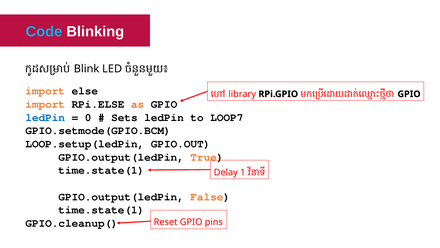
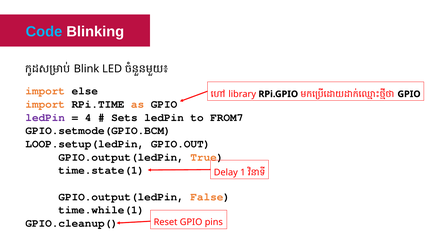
RPi.ELSE: RPi.ELSE -> RPi.TIME (98, 104)
ledPin colour: blue -> purple (45, 117)
0: 0 -> 4 (88, 117)
LOOP7: LOOP7 -> FROM7 (227, 117)
time.state(1: time.state(1 -> time.while(1 (101, 210)
